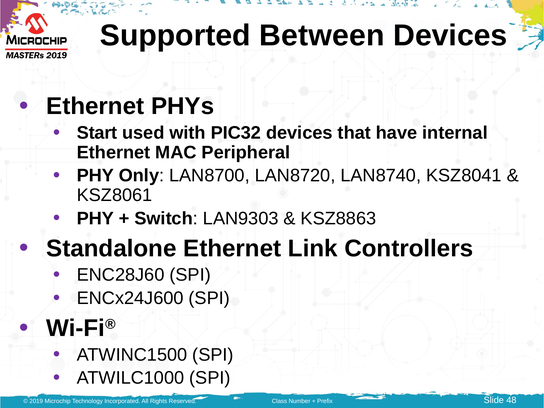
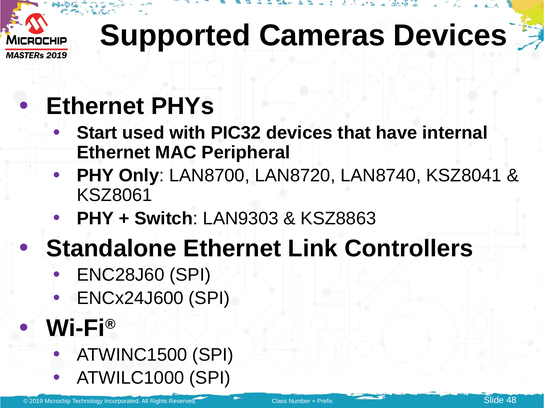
Between: Between -> Cameras (322, 36)
